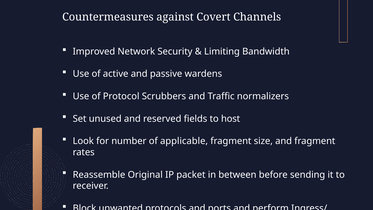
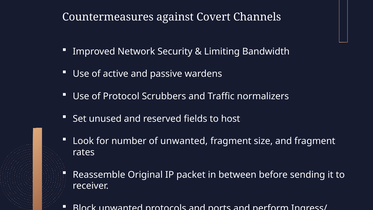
of applicable: applicable -> unwanted (184, 141)
